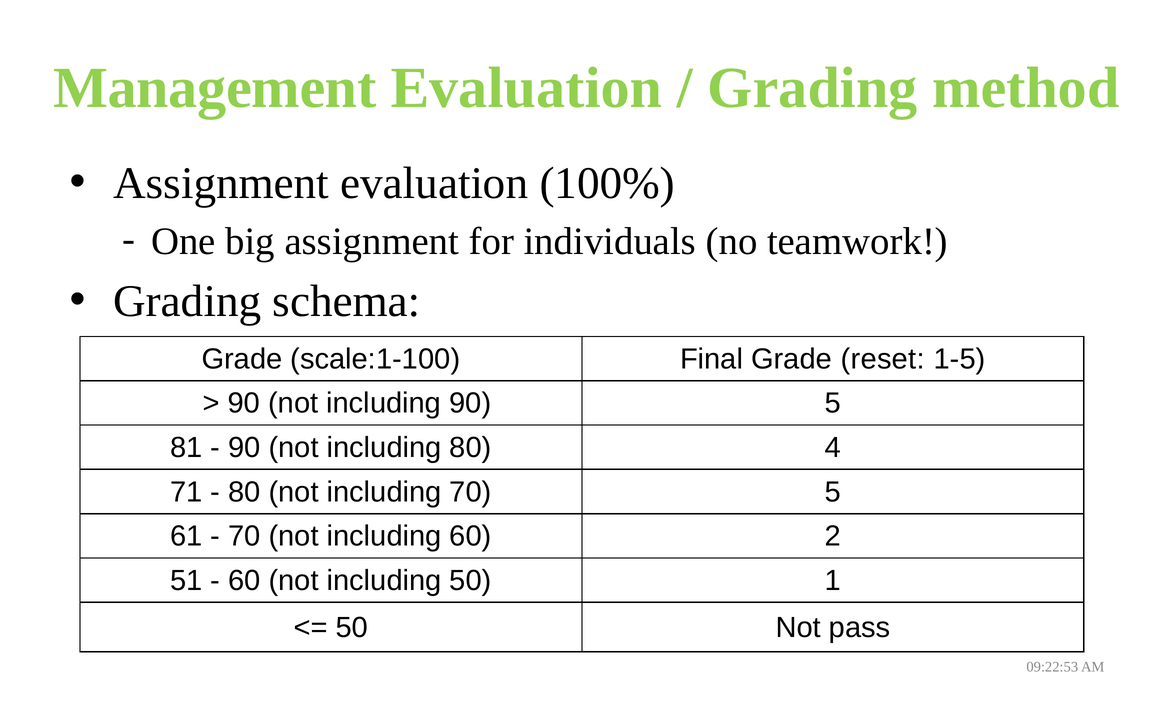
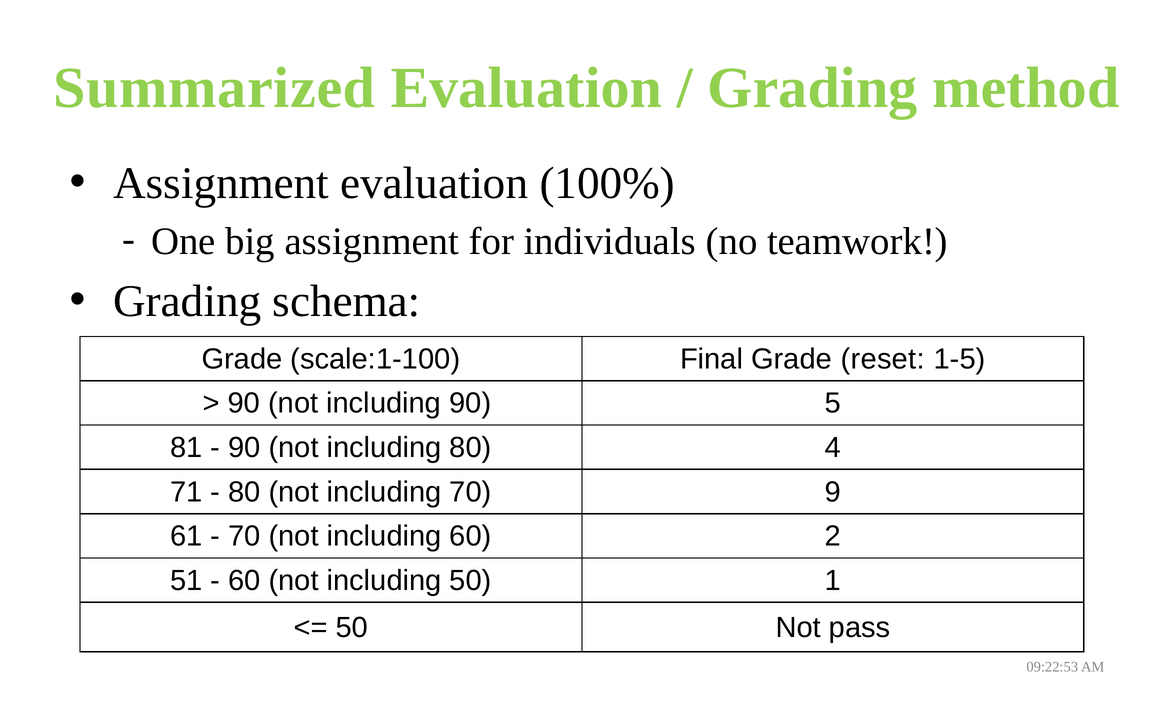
Management: Management -> Summarized (214, 88)
70 5: 5 -> 9 (833, 492)
